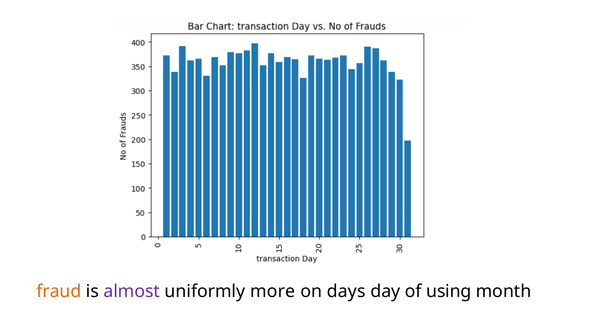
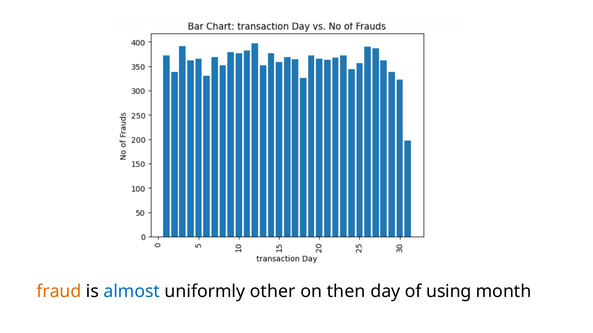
almost colour: purple -> blue (132, 292)
more: more -> other (273, 292)
days: days -> then (346, 292)
